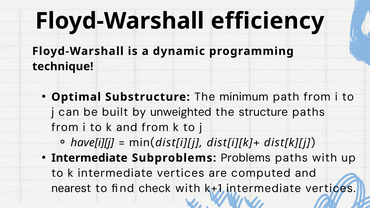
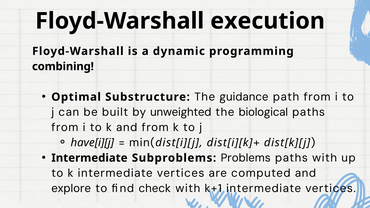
efficiency: efficiency -> execution (268, 21)
technique: technique -> combining (63, 66)
minimum: minimum -> guidance (244, 97)
structure: structure -> biological (263, 112)
nearest: nearest -> explore (71, 189)
